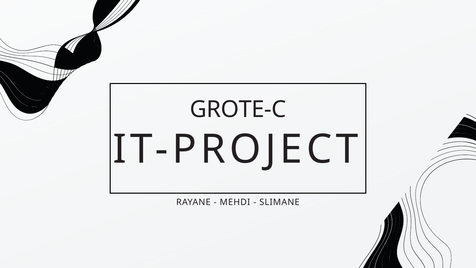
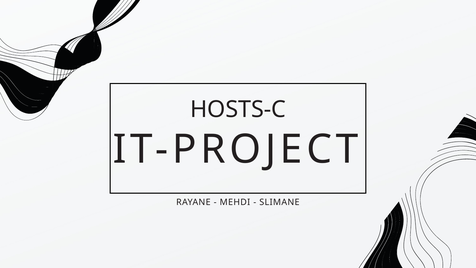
GROTE-C: GROTE-C -> HOSTS-C (238, 109)
